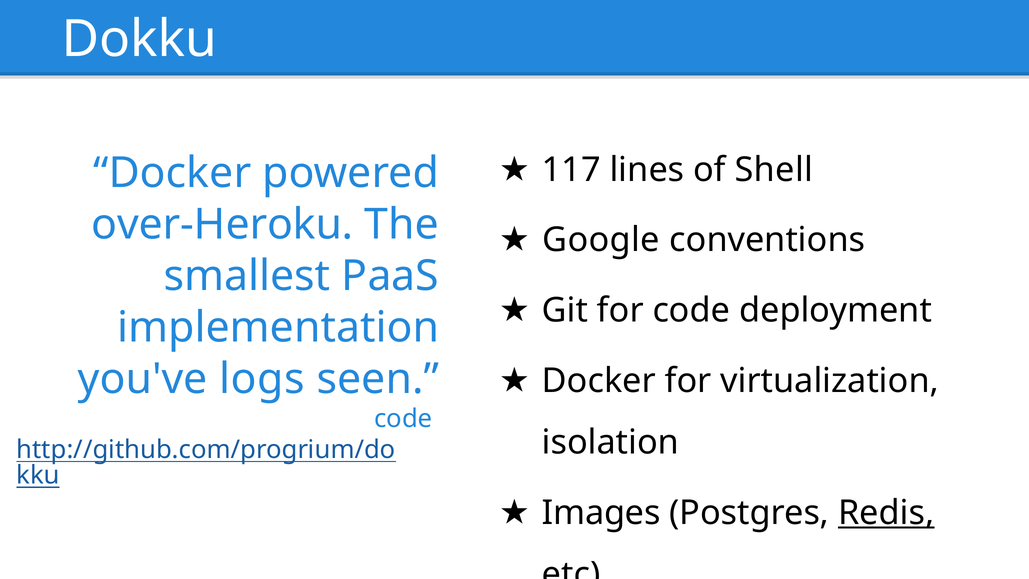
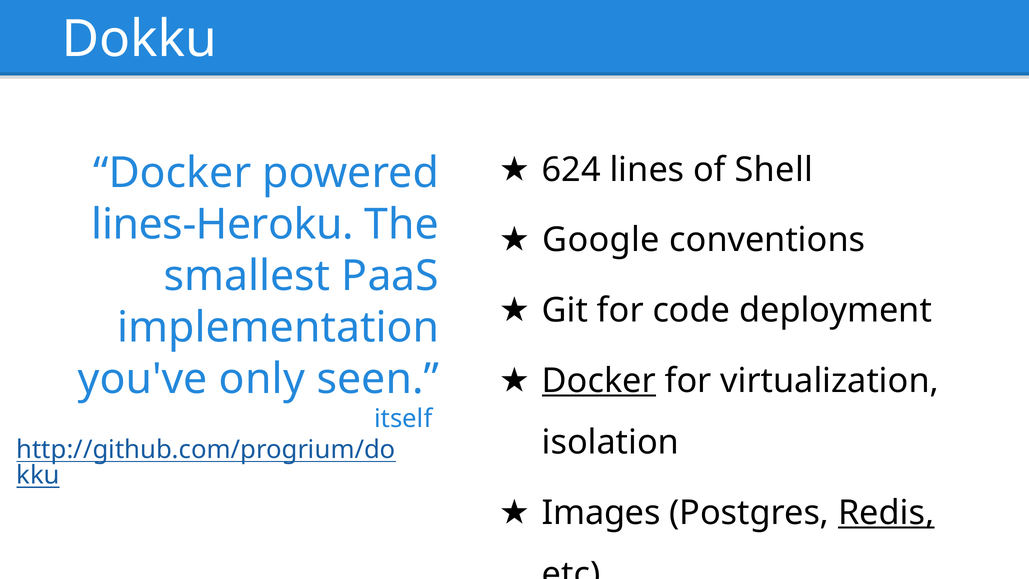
117: 117 -> 624 (571, 170)
over-Heroku: over-Heroku -> lines-Heroku (223, 224)
Docker underline: none -> present (599, 381)
you've logs: logs -> only (262, 379)
code: code -> itself (403, 419)
